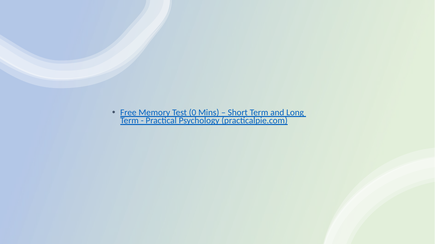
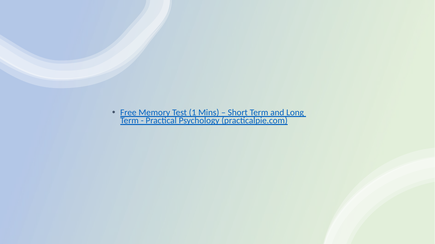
0: 0 -> 1 (193, 113)
